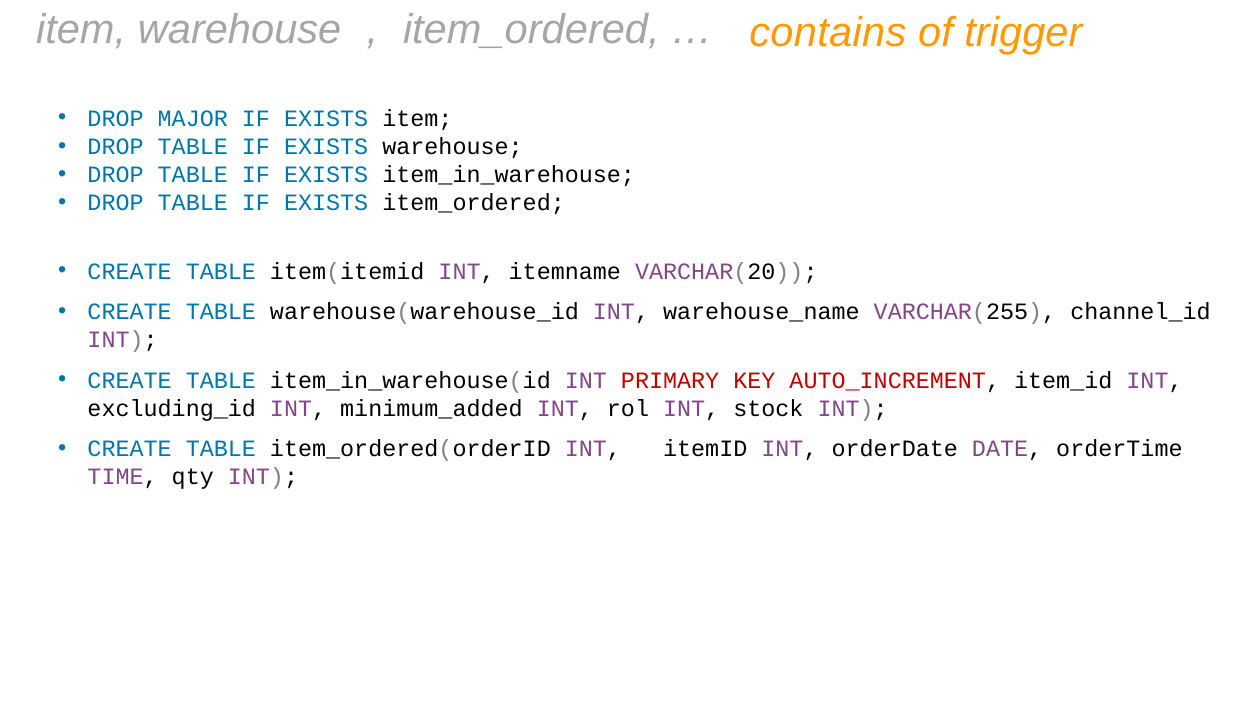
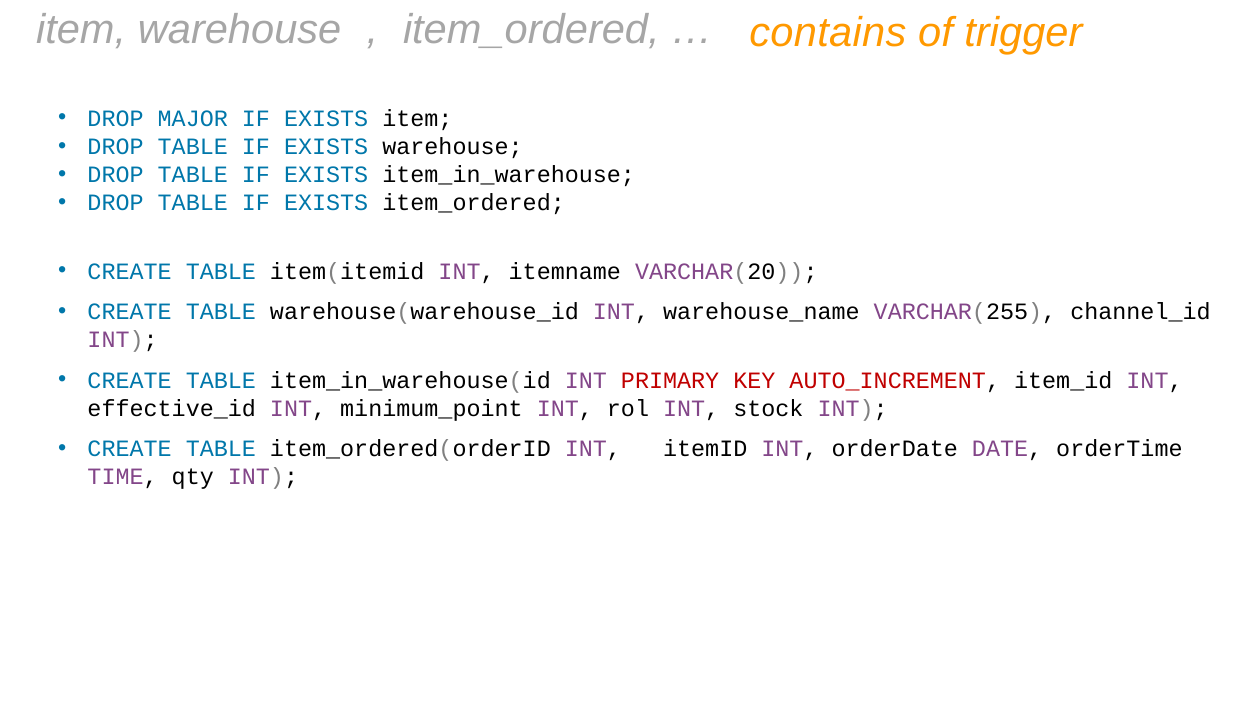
excluding_id: excluding_id -> effective_id (172, 409)
minimum_added: minimum_added -> minimum_point (431, 409)
